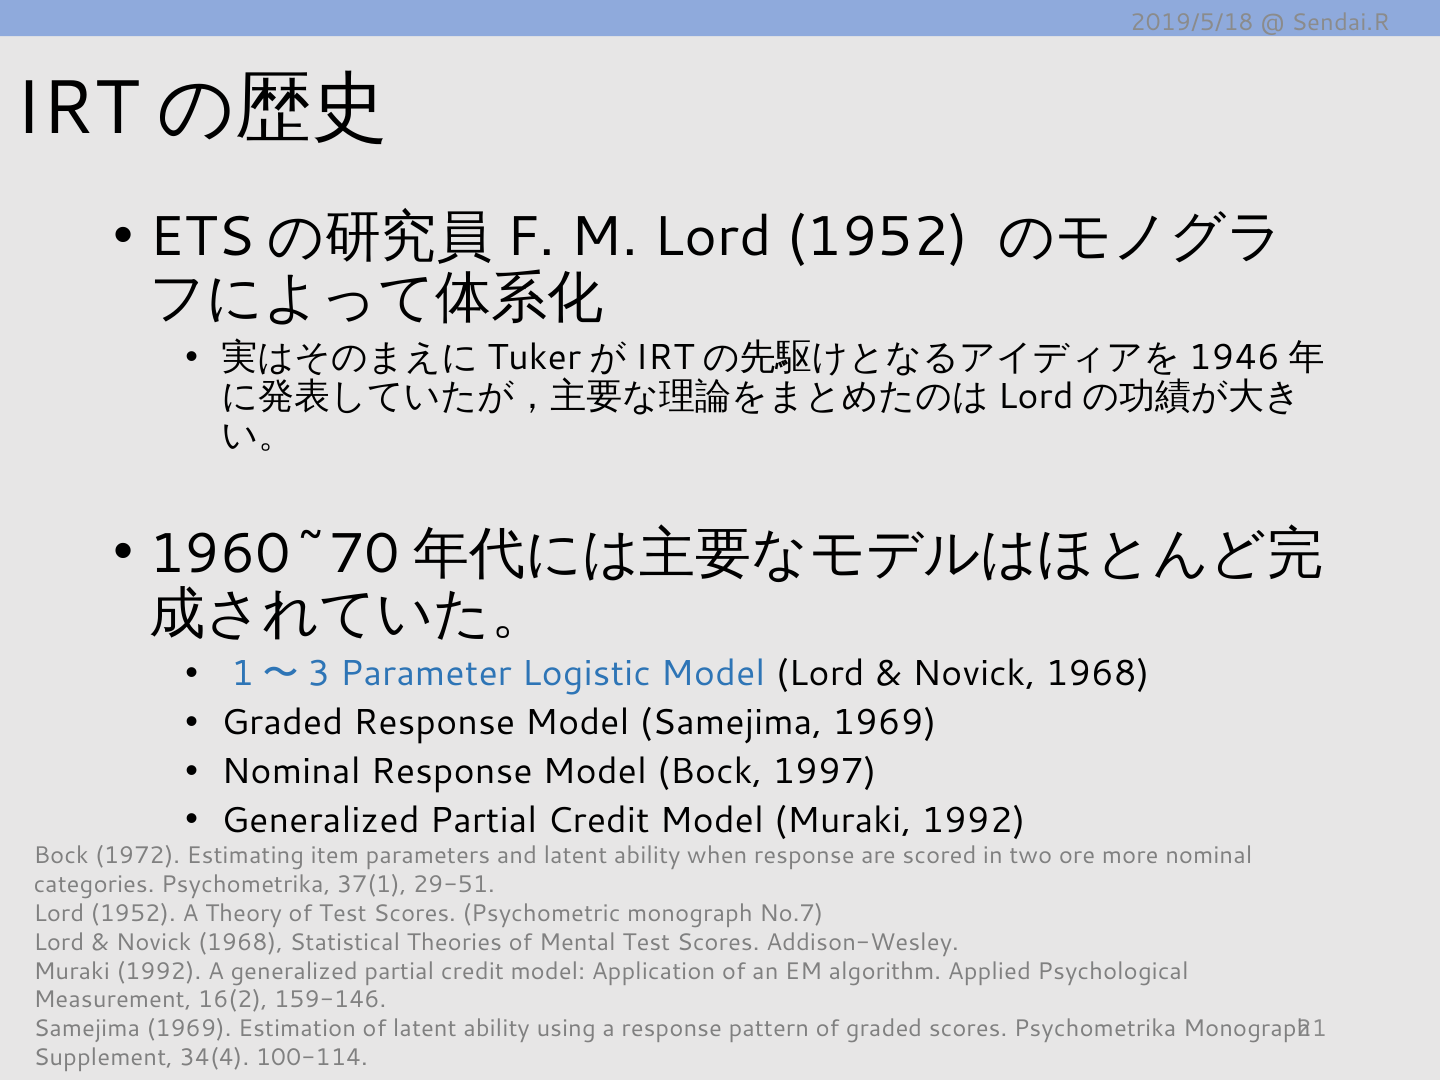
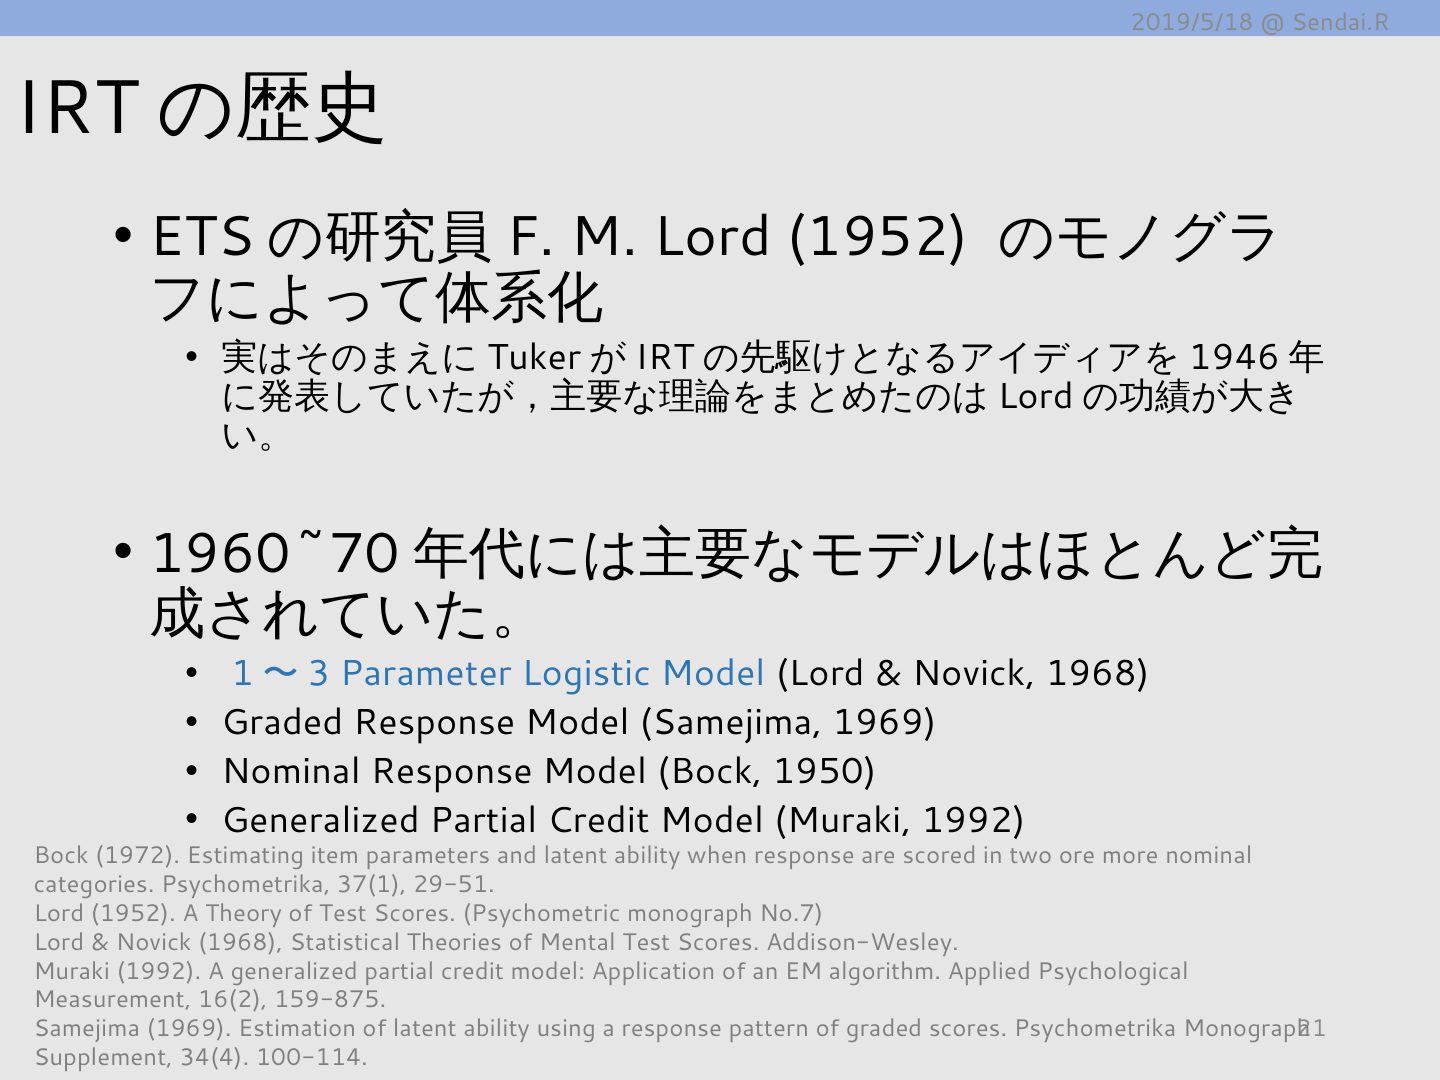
1997: 1997 -> 1950 (825, 772)
159-146: 159-146 -> 159-875 (330, 1000)
